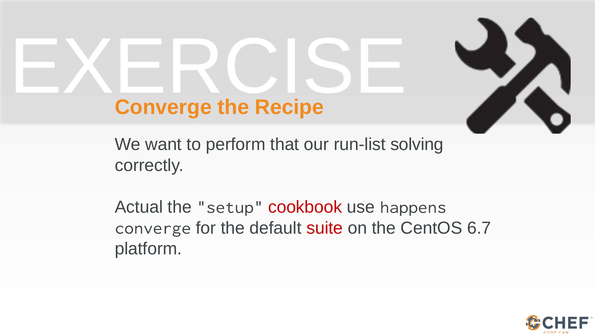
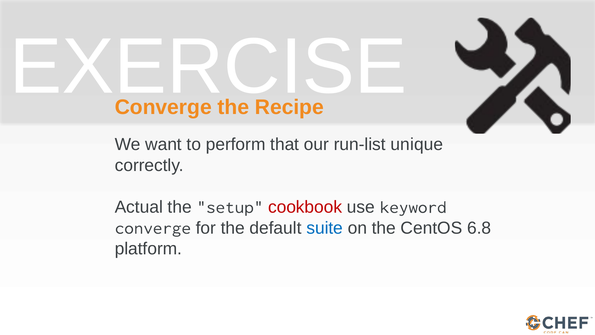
solving: solving -> unique (417, 144)
happens: happens -> keyword (413, 207)
suite colour: red -> blue (325, 228)
6.7: 6.7 -> 6.8 (479, 228)
